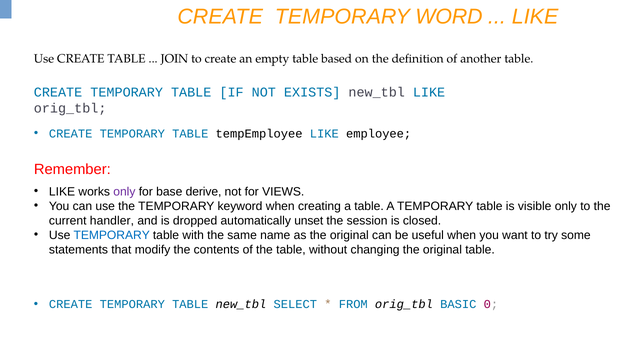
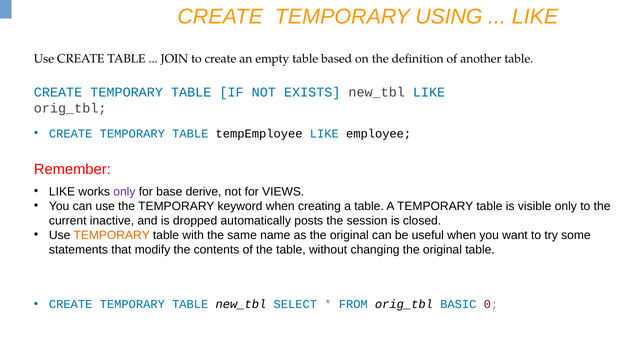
WORD: WORD -> USING (449, 17)
handler: handler -> inactive (112, 221)
unset: unset -> posts (309, 221)
TEMPORARY colour: blue -> orange (112, 235)
